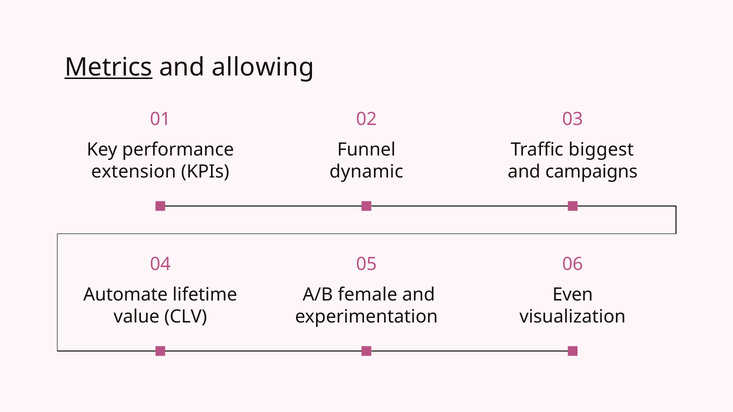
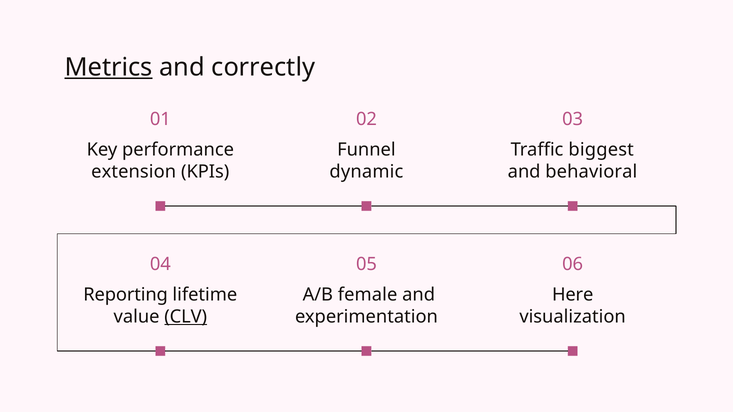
allowing: allowing -> correctly (263, 67)
campaigns: campaigns -> behavioral (591, 172)
Automate: Automate -> Reporting (126, 295)
Even: Even -> Here (573, 295)
CLV underline: none -> present (186, 317)
